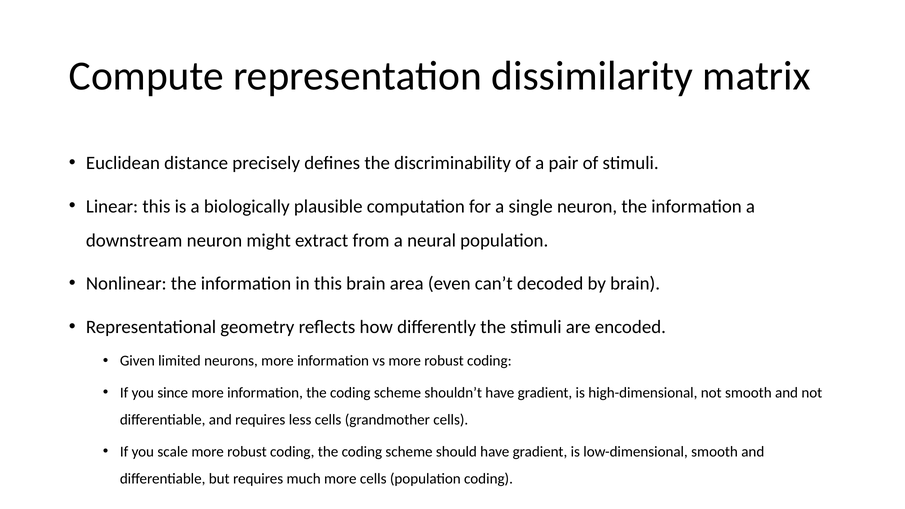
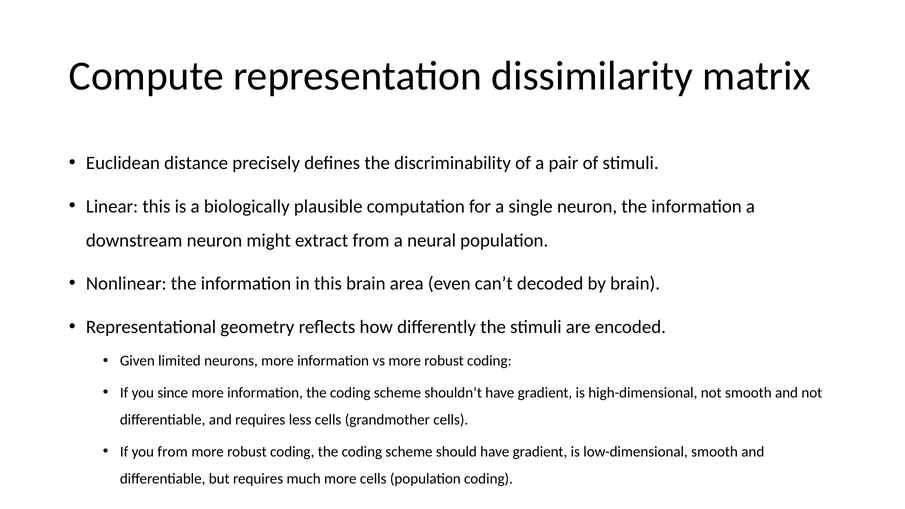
you scale: scale -> from (173, 452)
